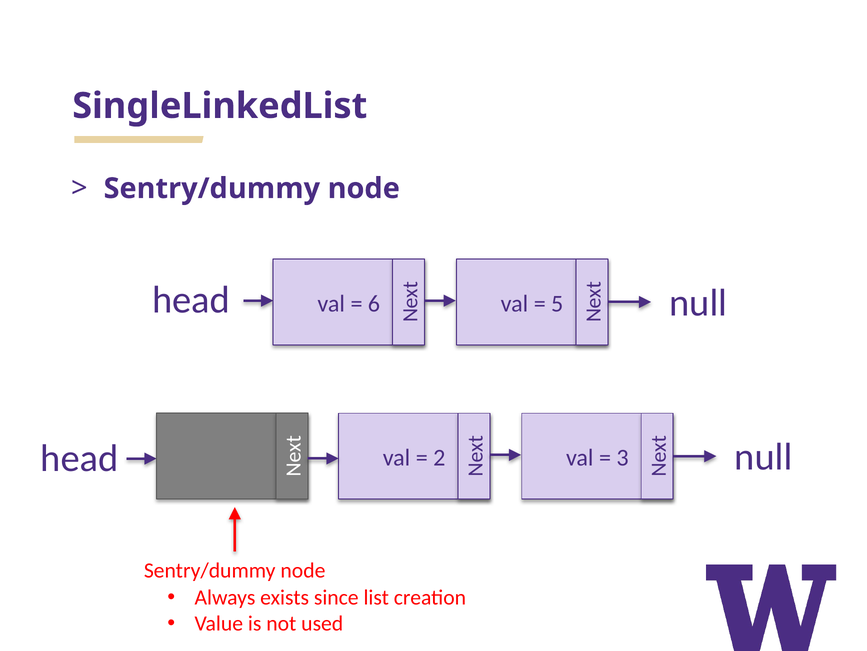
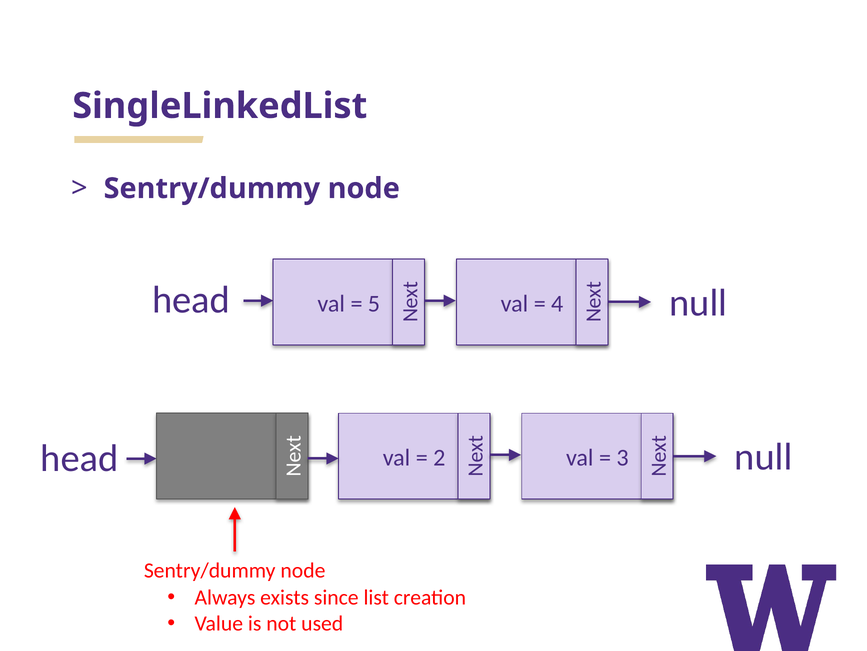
5: 5 -> 4 (557, 303)
6: 6 -> 5 (374, 303)
